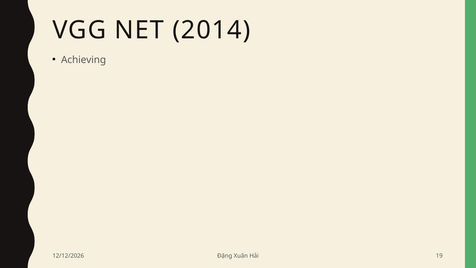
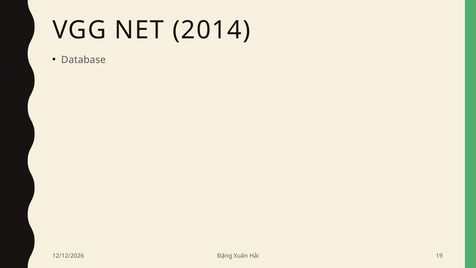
Achieving: Achieving -> Database (83, 60)
